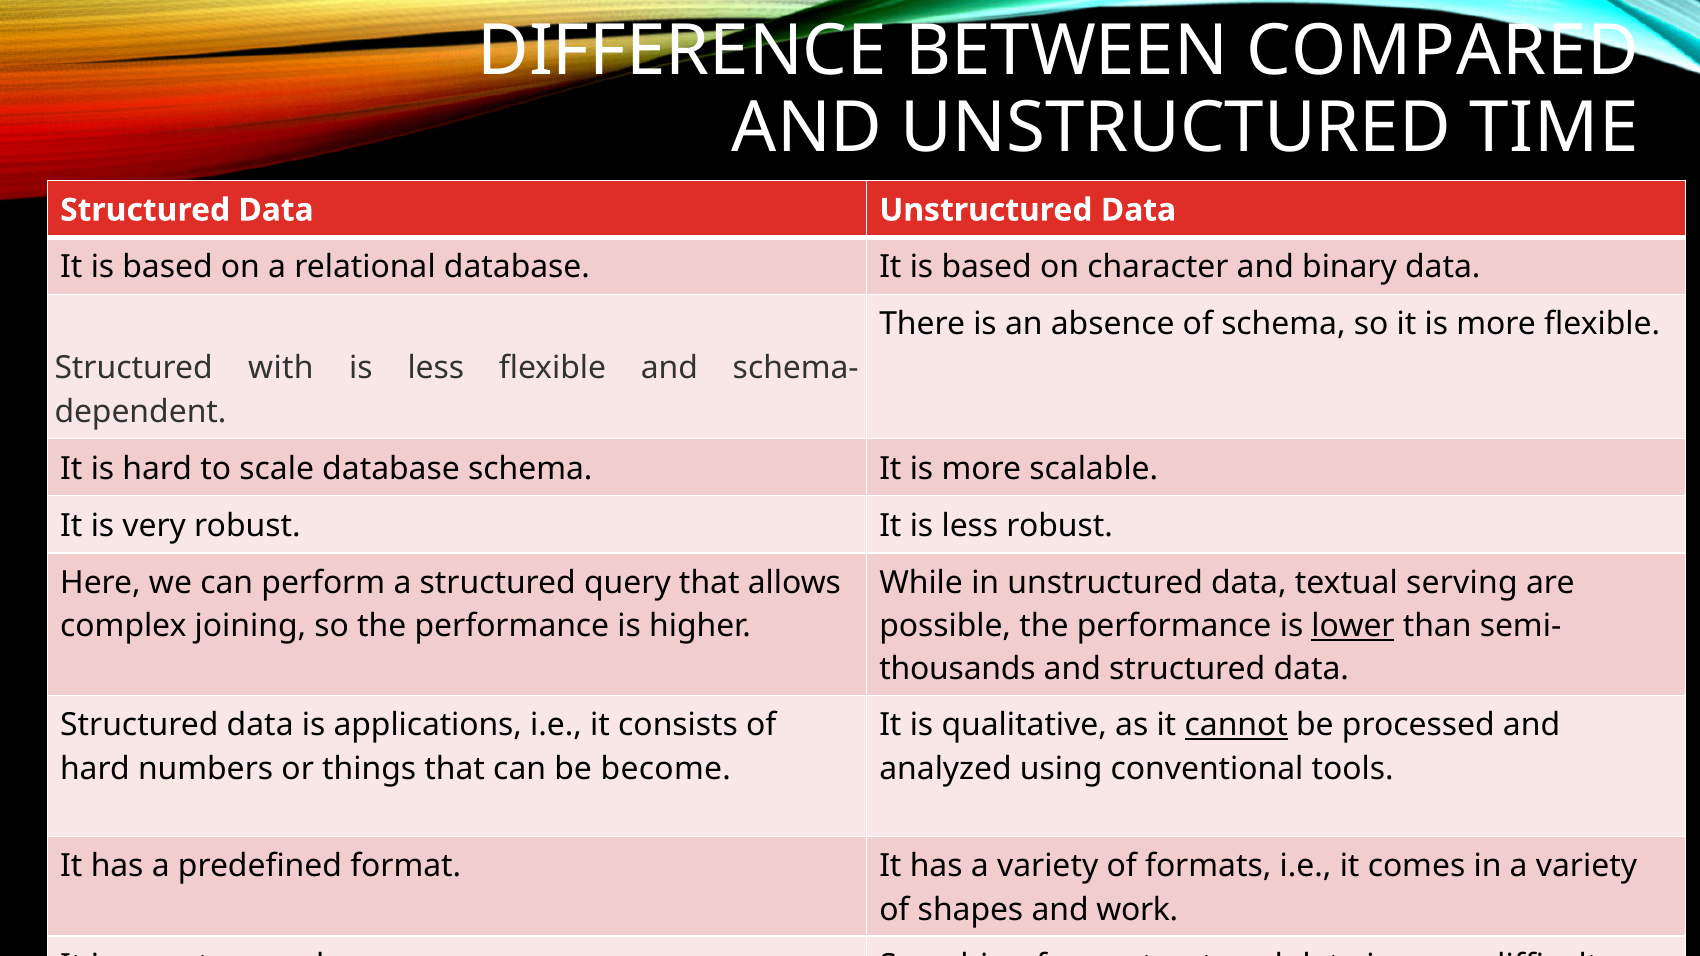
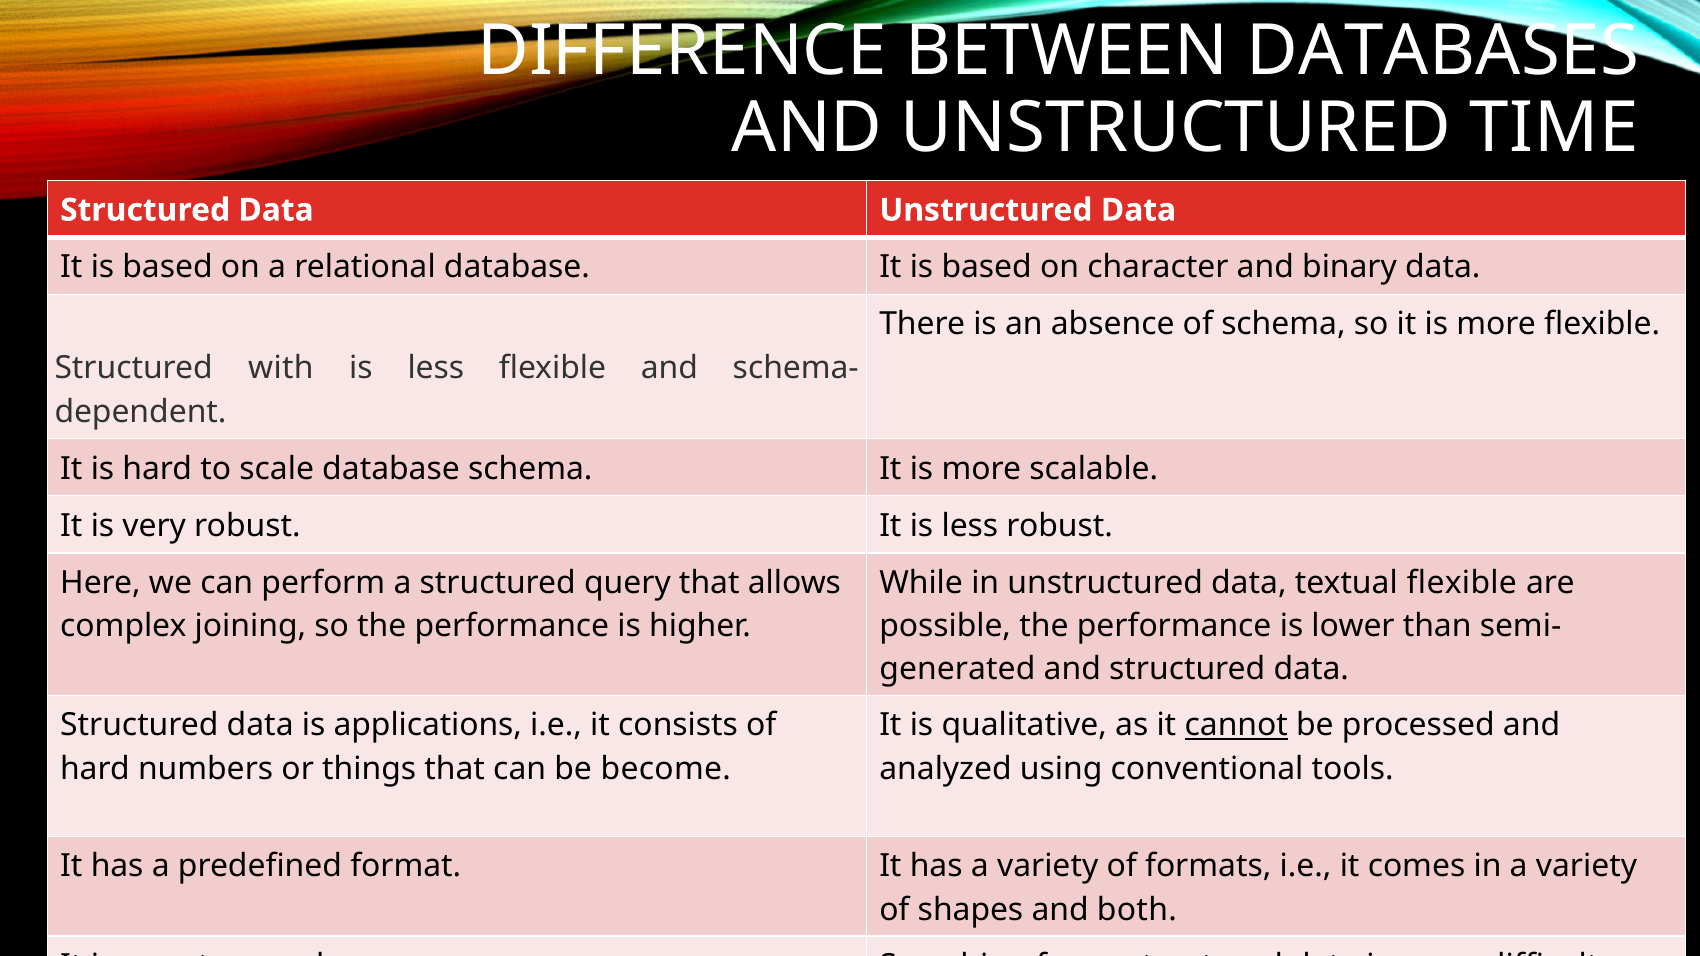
COMPARED: COMPARED -> DATABASES (1443, 51)
textual serving: serving -> flexible (1462, 583)
lower underline: present -> none (1353, 626)
thousands: thousands -> generated (957, 669)
work: work -> both (1137, 910)
